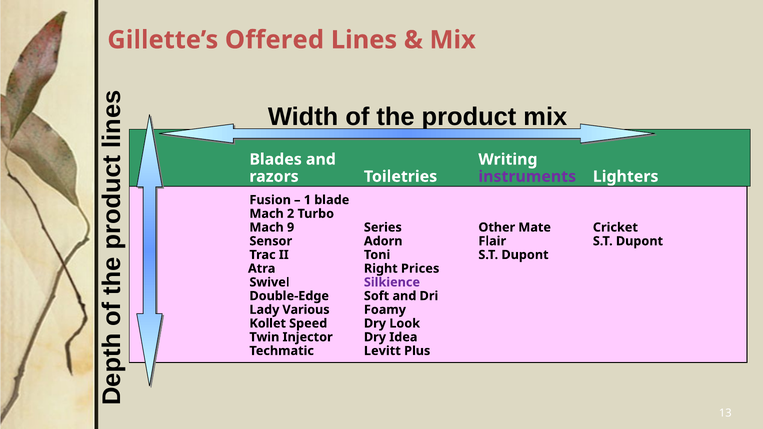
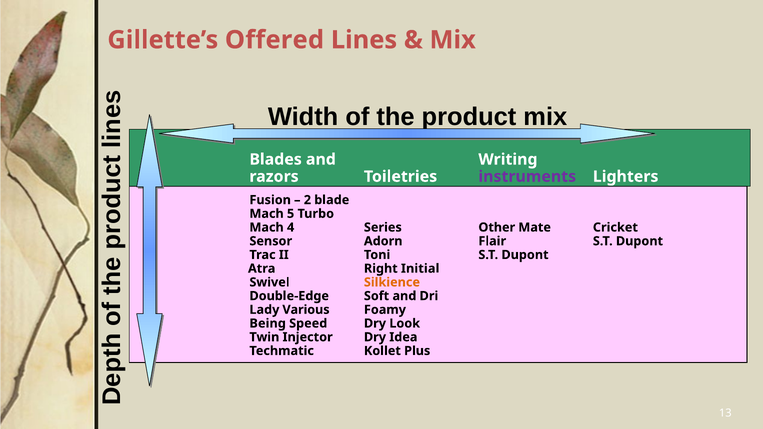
1: 1 -> 2 (307, 200)
2: 2 -> 5 (291, 214)
9: 9 -> 4 (291, 228)
Prices: Prices -> Initial (420, 269)
Silkience colour: purple -> orange (392, 282)
Kollet: Kollet -> Being (268, 324)
Levitt: Levitt -> Kollet (382, 351)
